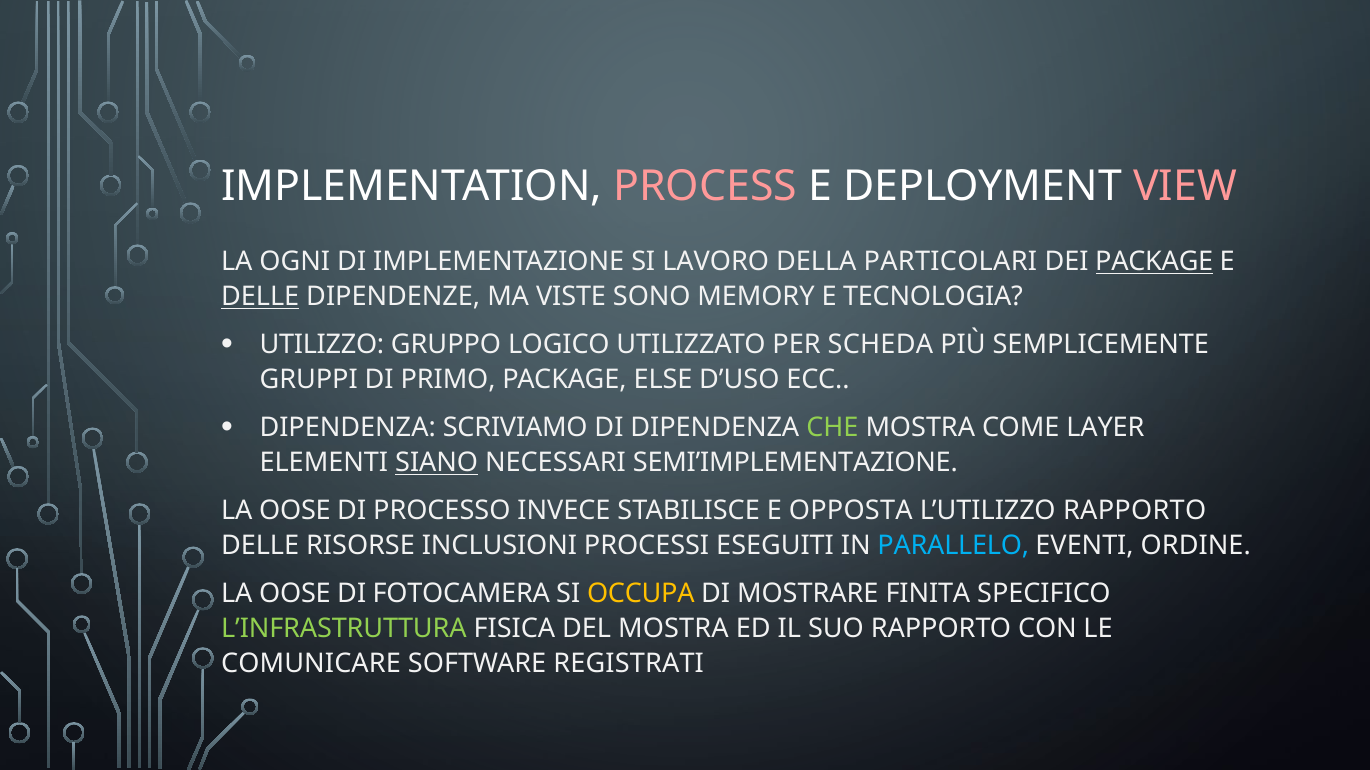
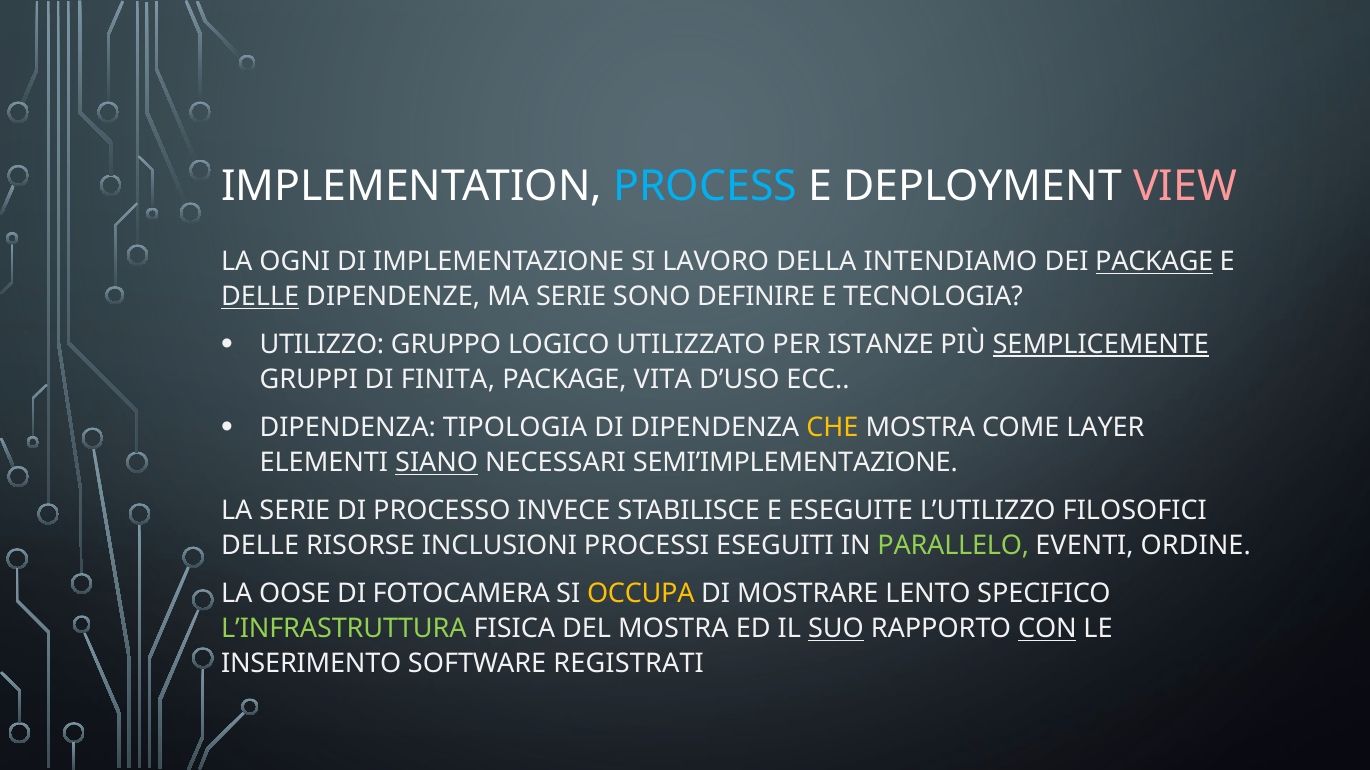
PROCESS colour: pink -> light blue (705, 186)
PARTICOLARI: PARTICOLARI -> INTENDIAMO (950, 262)
MA VISTE: VISTE -> SERIE (571, 297)
MEMORY: MEMORY -> DEFINIRE (756, 297)
SCHEDA: SCHEDA -> ISTANZE (881, 345)
SEMPLICEMENTE underline: none -> present (1101, 345)
PRIMO: PRIMO -> FINITA (448, 380)
ELSE: ELSE -> VITA (663, 380)
SCRIVIAMO: SCRIVIAMO -> TIPOLOGIA (515, 428)
CHE colour: light green -> yellow (832, 428)
OOSE: OOSE -> SERIE (295, 511)
OPPOSTA: OPPOSTA -> ESEGUITE (851, 511)
L’UTILIZZO RAPPORTO: RAPPORTO -> FILOSOFICI (1135, 511)
PARALLELO colour: light blue -> light green (953, 546)
FINITA: FINITA -> LENTO (928, 594)
SUO underline: none -> present (836, 629)
CON underline: none -> present (1047, 629)
COMUNICARE: COMUNICARE -> INSERIMENTO (311, 664)
